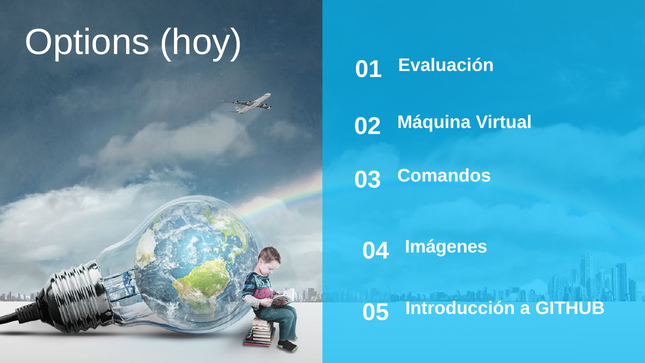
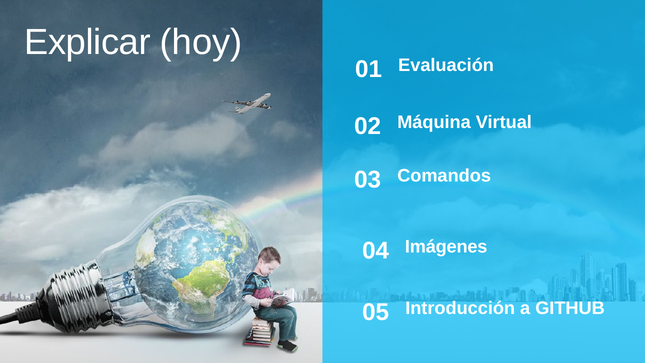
Options: Options -> Explicar (88, 42)
